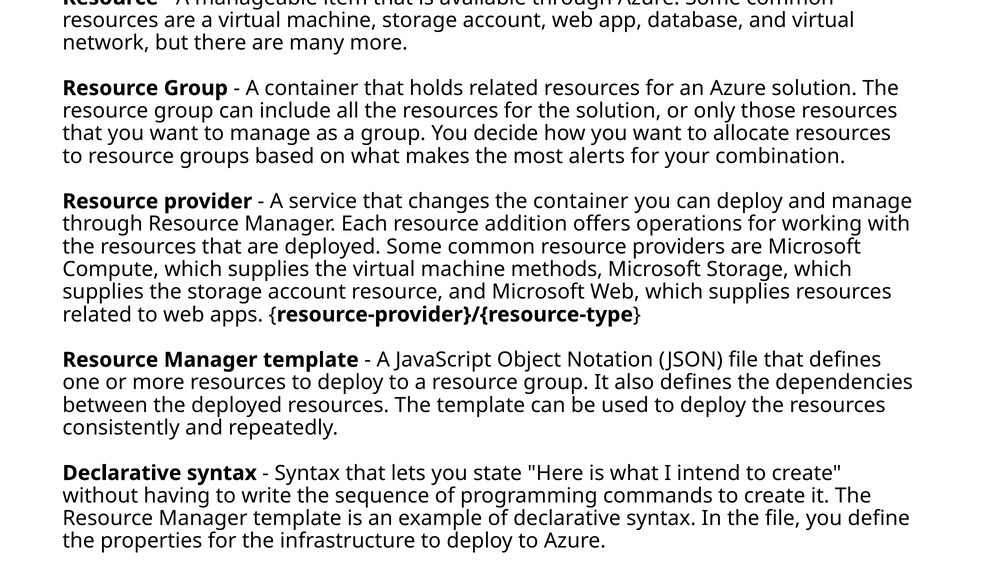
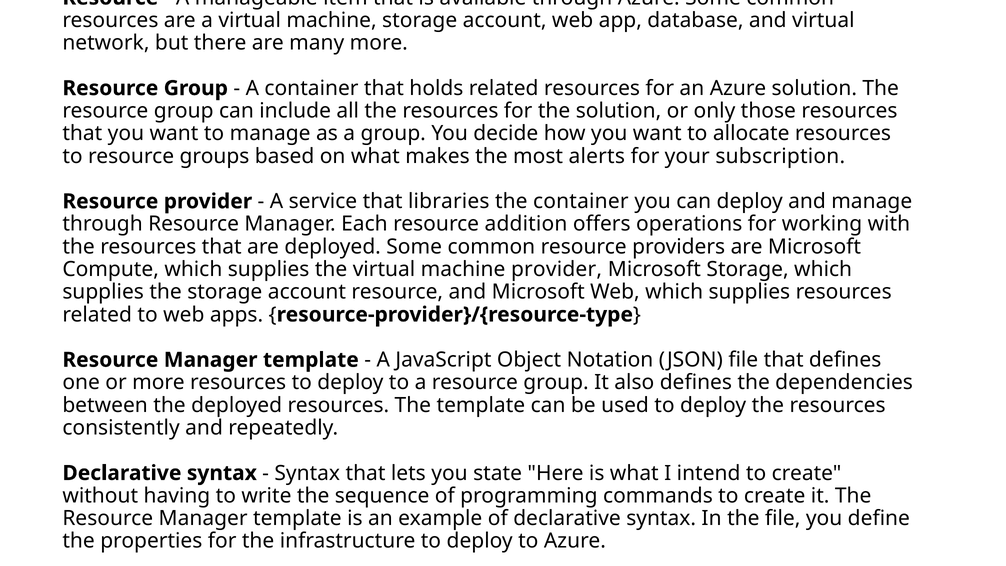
combination: combination -> subscription (780, 156)
changes: changes -> libraries (449, 201)
machine methods: methods -> provider (557, 269)
